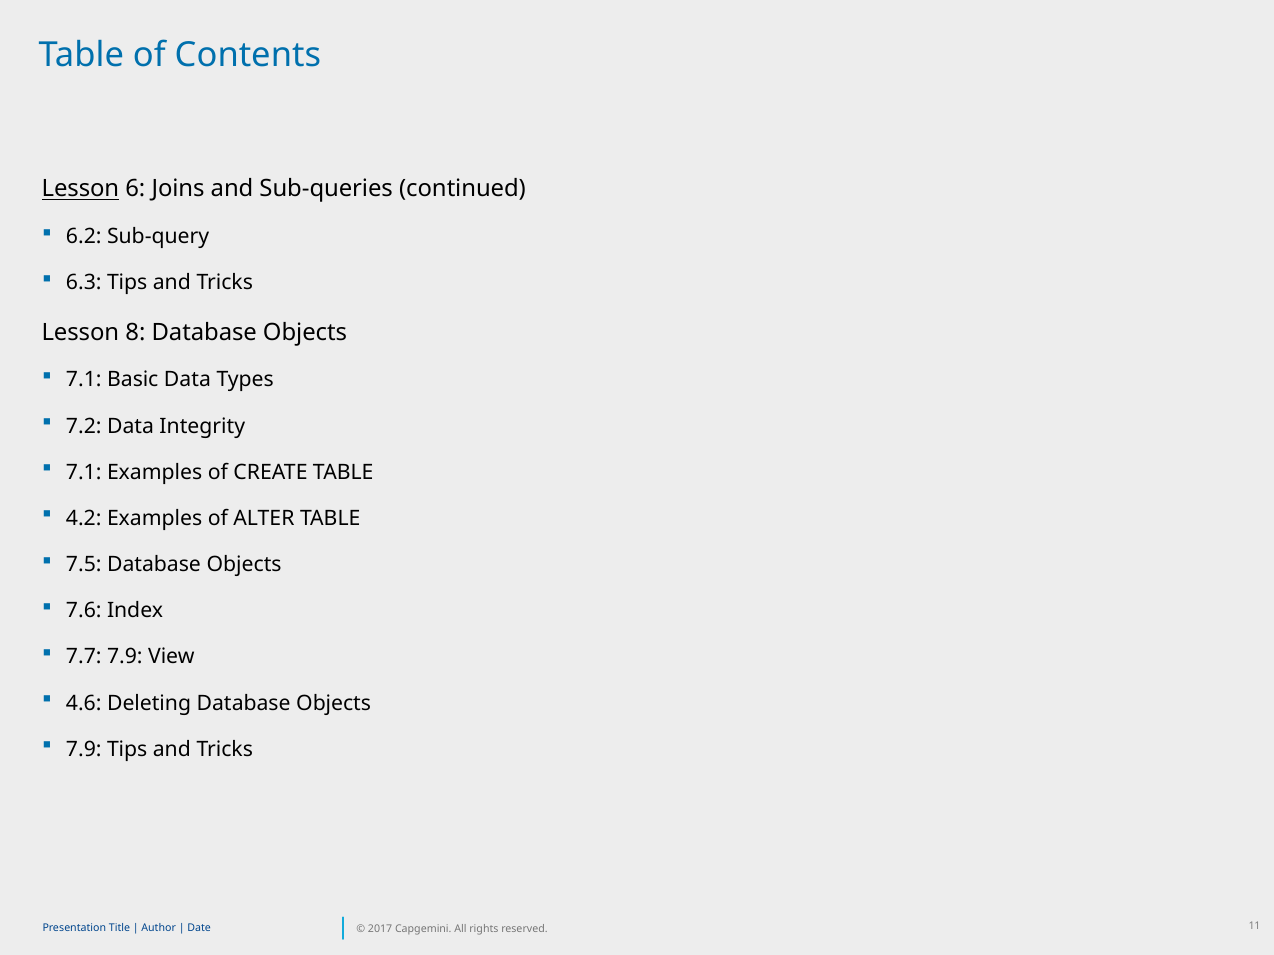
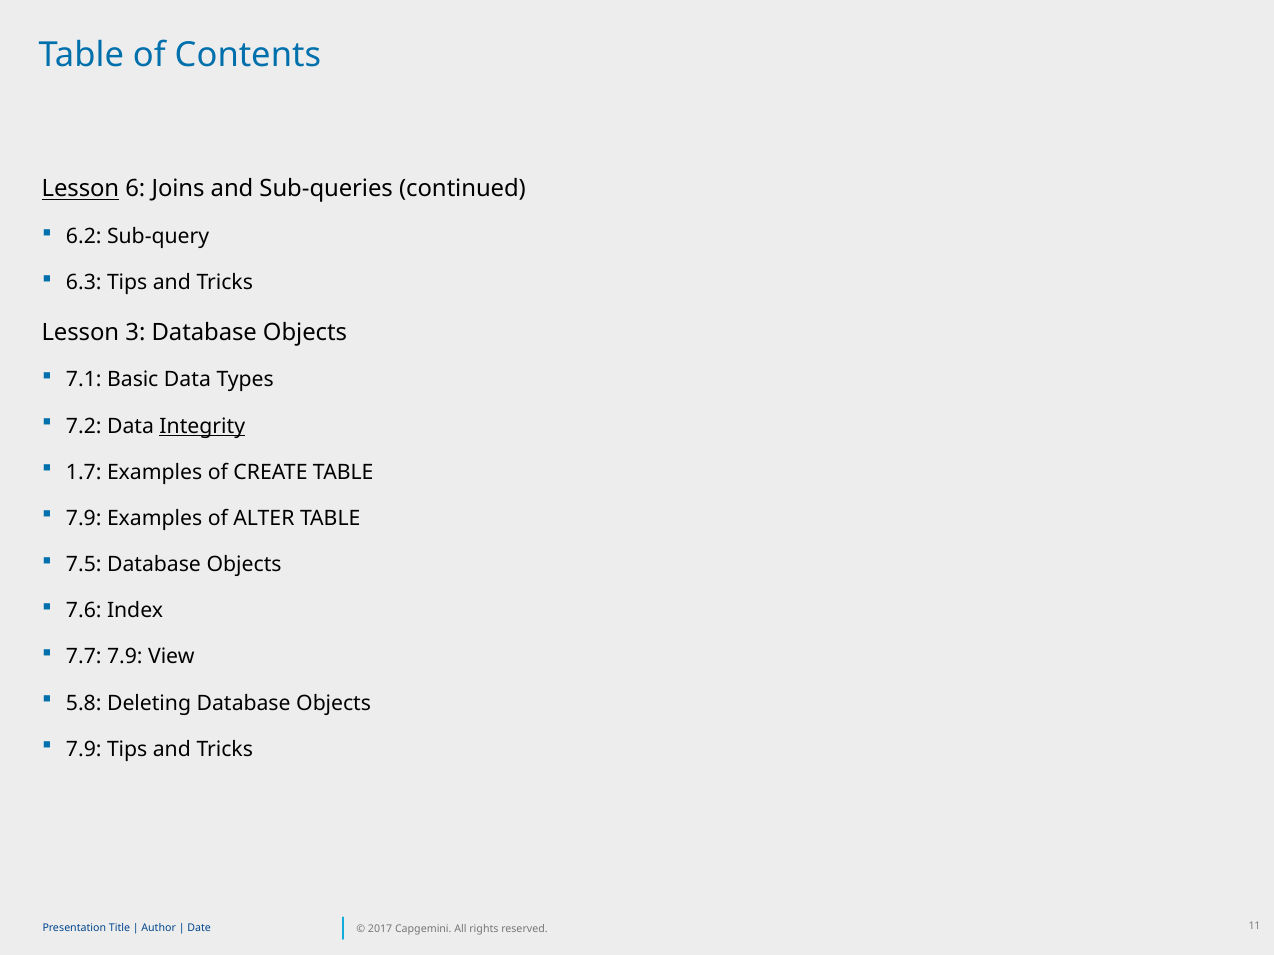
8: 8 -> 3 (135, 332)
Integrity underline: none -> present (202, 426)
7.1: 7.1 -> 1.7 (84, 472)
4.2: 4.2 -> 7.9 (84, 519)
4.6: 4.6 -> 5.8 (84, 703)
